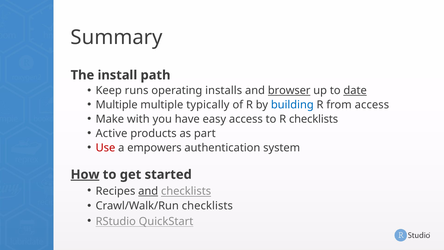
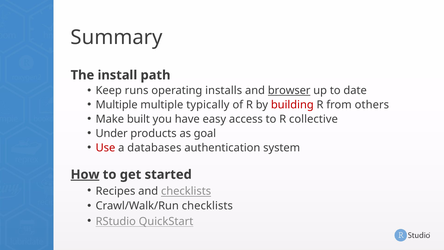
date underline: present -> none (355, 90)
building colour: blue -> red (292, 105)
from access: access -> others (372, 105)
with: with -> built (138, 119)
R checklists: checklists -> collective (313, 119)
Active: Active -> Under (112, 133)
part: part -> goal (205, 133)
empowers: empowers -> databases (154, 148)
and underline: present -> none (148, 191)
